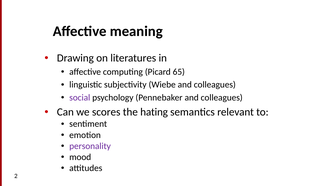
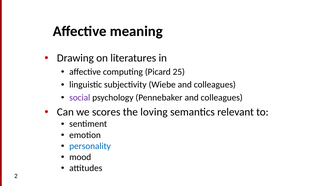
65: 65 -> 25 (179, 72)
hating: hating -> loving (154, 112)
personality colour: purple -> blue (90, 146)
